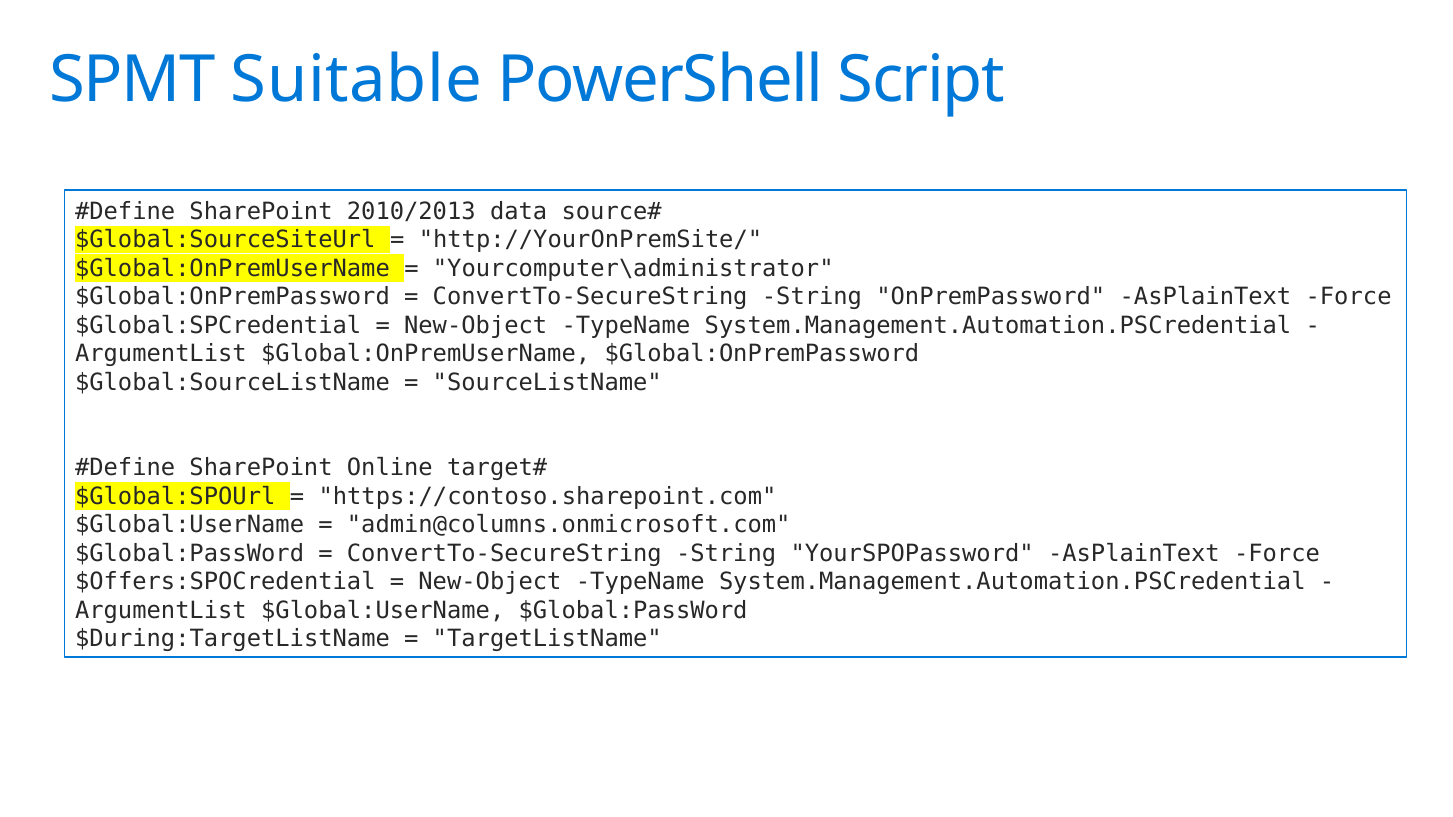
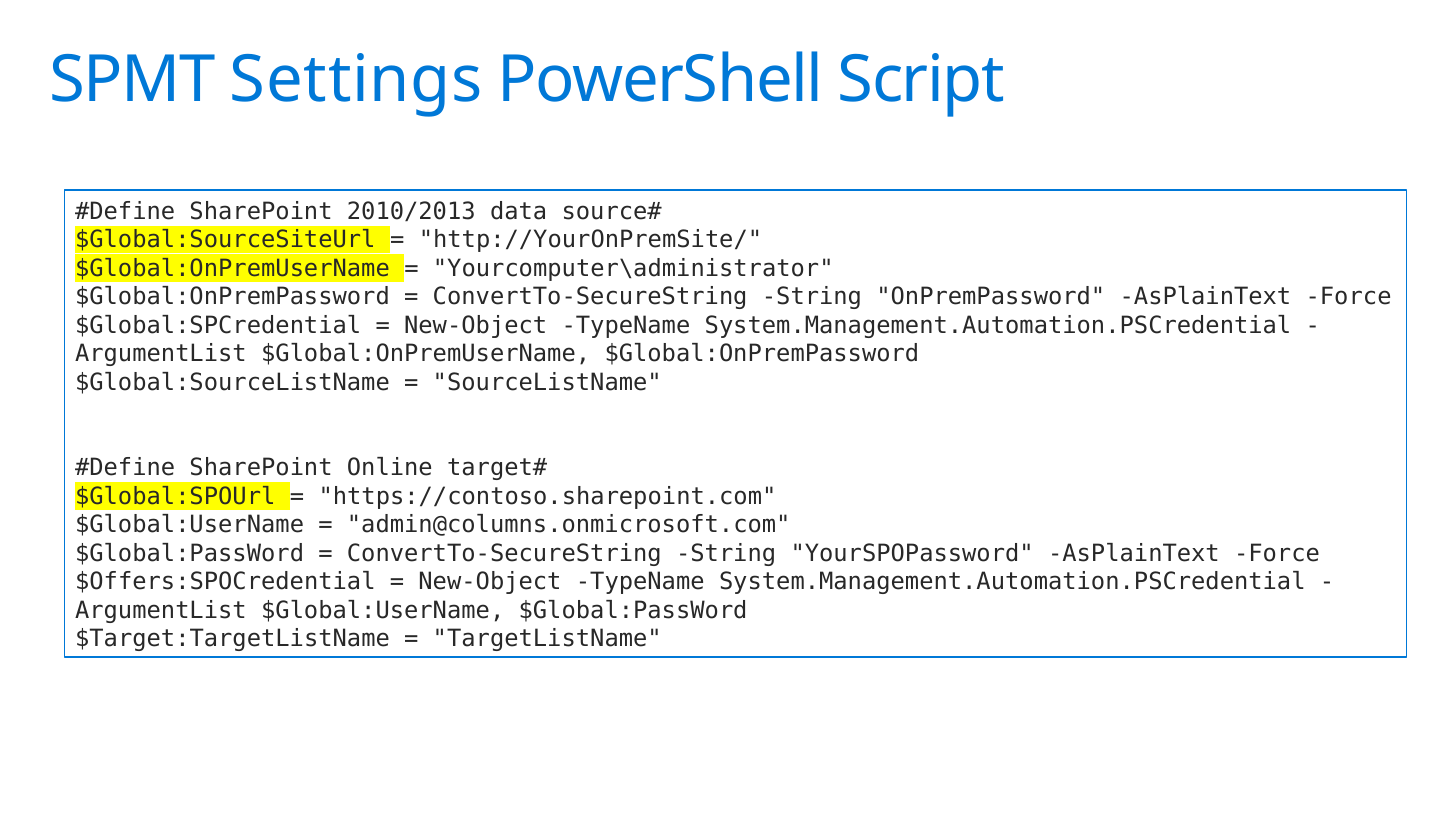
Suitable: Suitable -> Settings (356, 80)
$During:TargetListName: $During:TargetListName -> $Target:TargetListName (232, 639)
